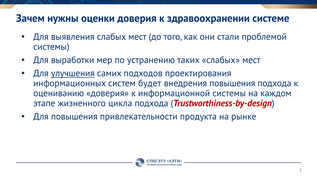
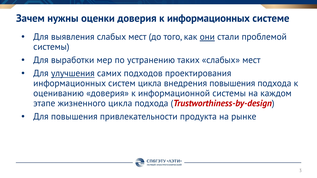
к здравоохранении: здравоохранении -> информационных (208, 18)
они underline: none -> present (207, 37)
систем будет: будет -> цикла (150, 84)
